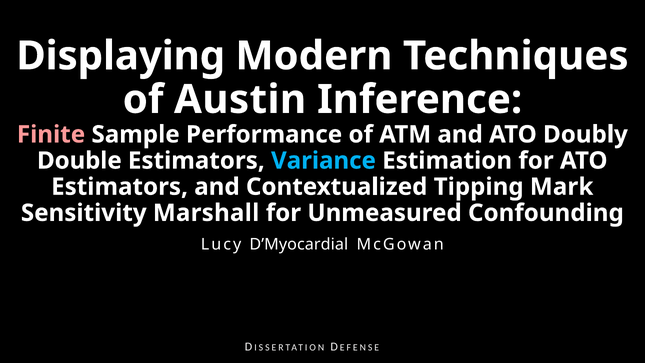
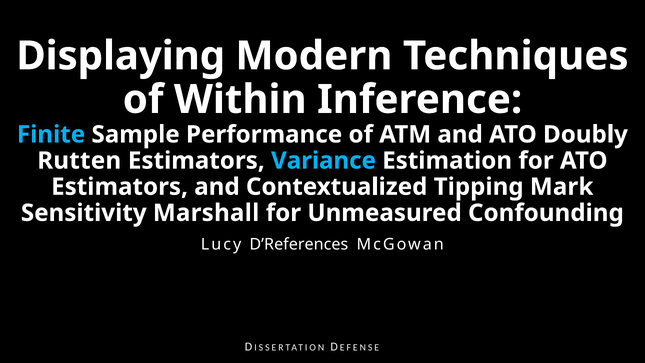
Austin: Austin -> Within (240, 100)
Finite colour: pink -> light blue (51, 134)
Double: Double -> Rutten (79, 161)
D’Myocardial: D’Myocardial -> D’References (299, 244)
